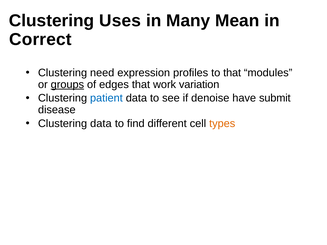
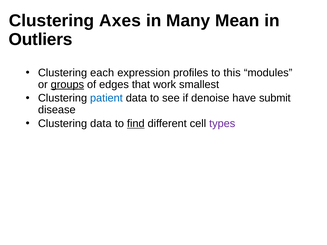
Uses: Uses -> Axes (120, 21)
Correct: Correct -> Outliers (41, 39)
need: need -> each (102, 73)
to that: that -> this (232, 73)
variation: variation -> smallest (199, 85)
find underline: none -> present (136, 124)
types colour: orange -> purple (222, 124)
